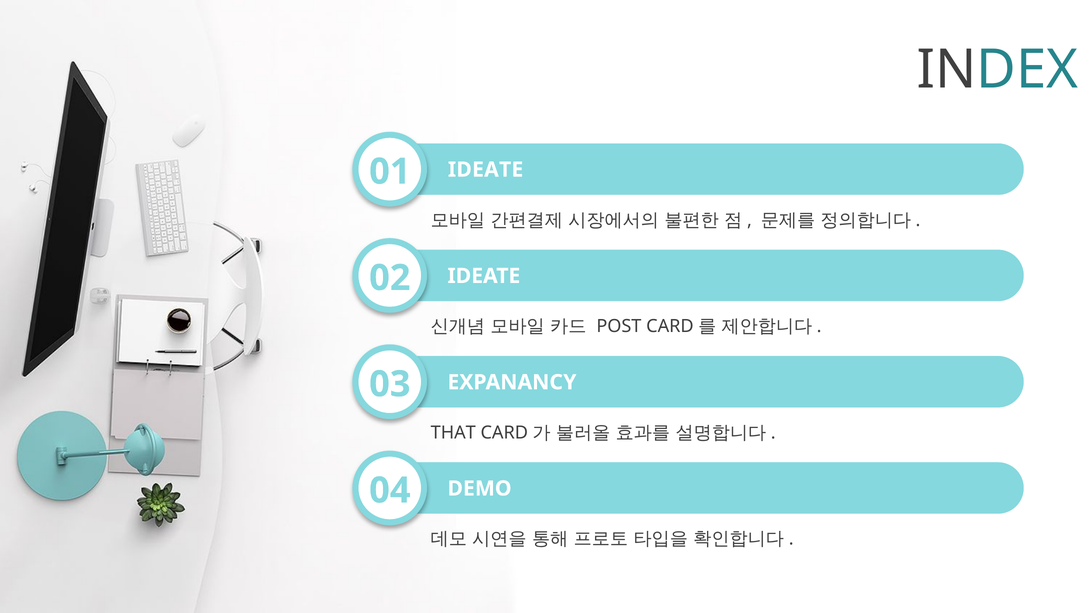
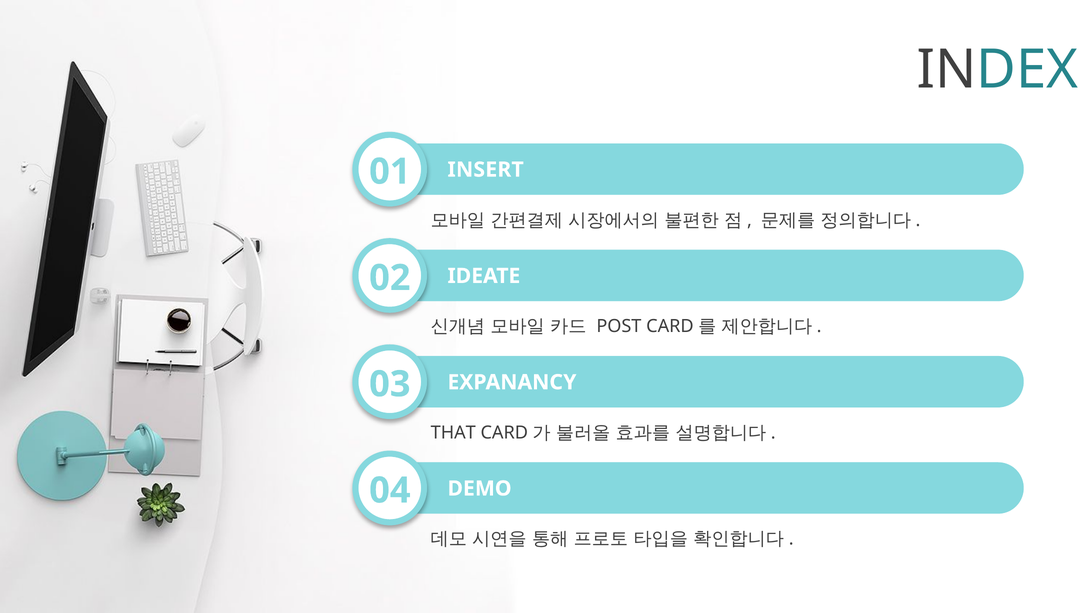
01 IDEATE: IDEATE -> INSERT (486, 170)
